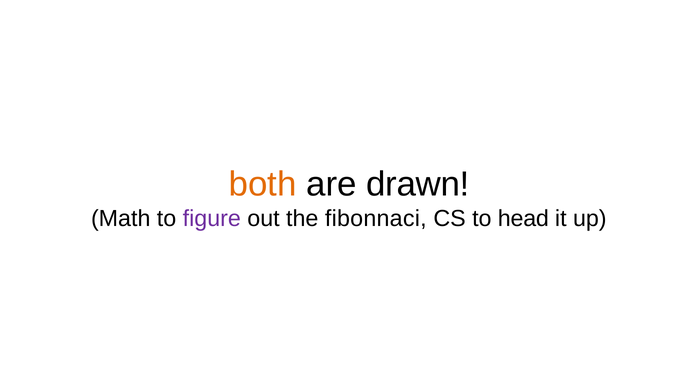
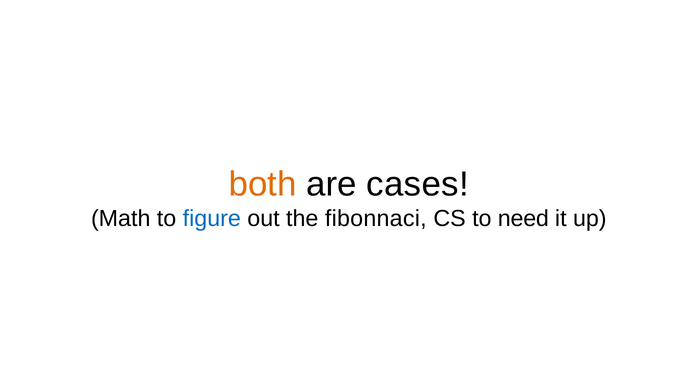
drawn: drawn -> cases (417, 185)
figure colour: purple -> blue (212, 219)
head: head -> need (523, 219)
